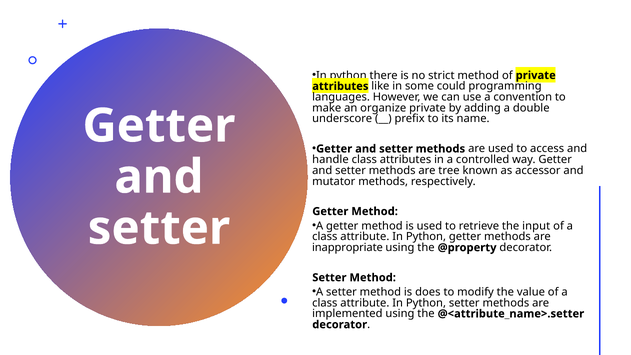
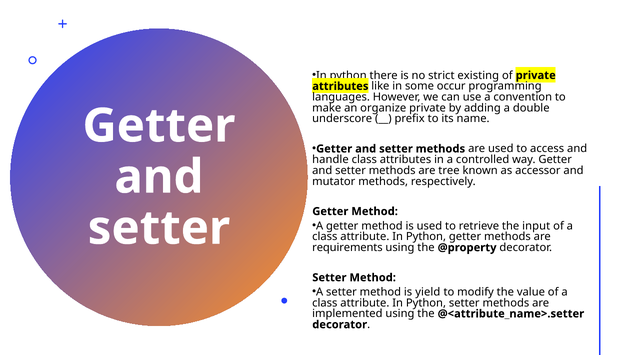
strict method: method -> existing (478, 75)
could: could -> occur (451, 86)
inappropriate: inappropriate -> requirements (347, 248)
does: does -> yield (428, 292)
